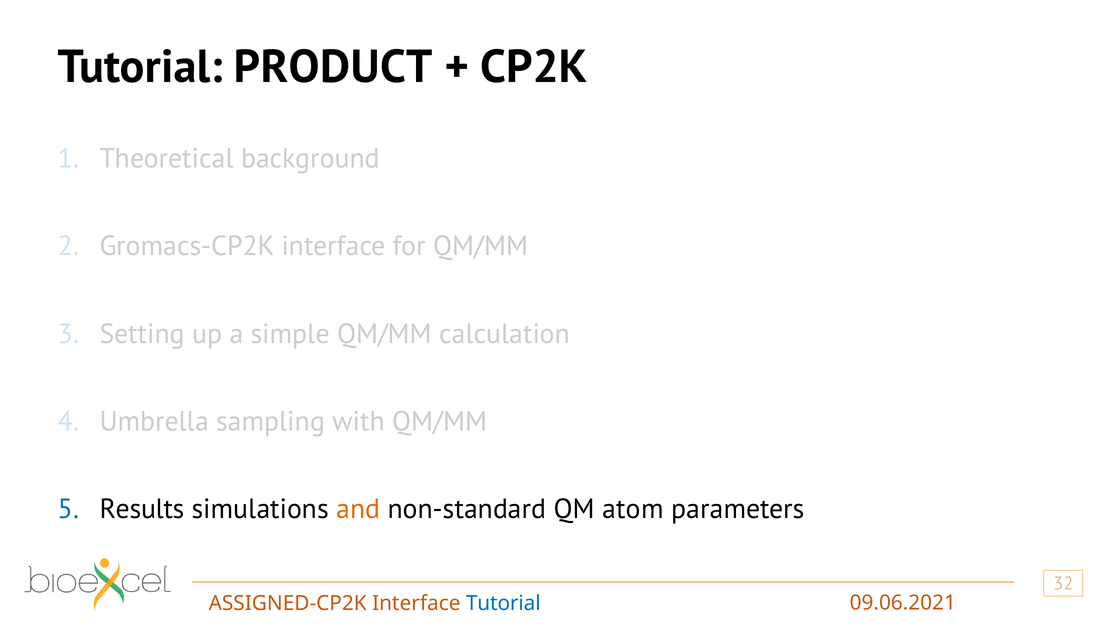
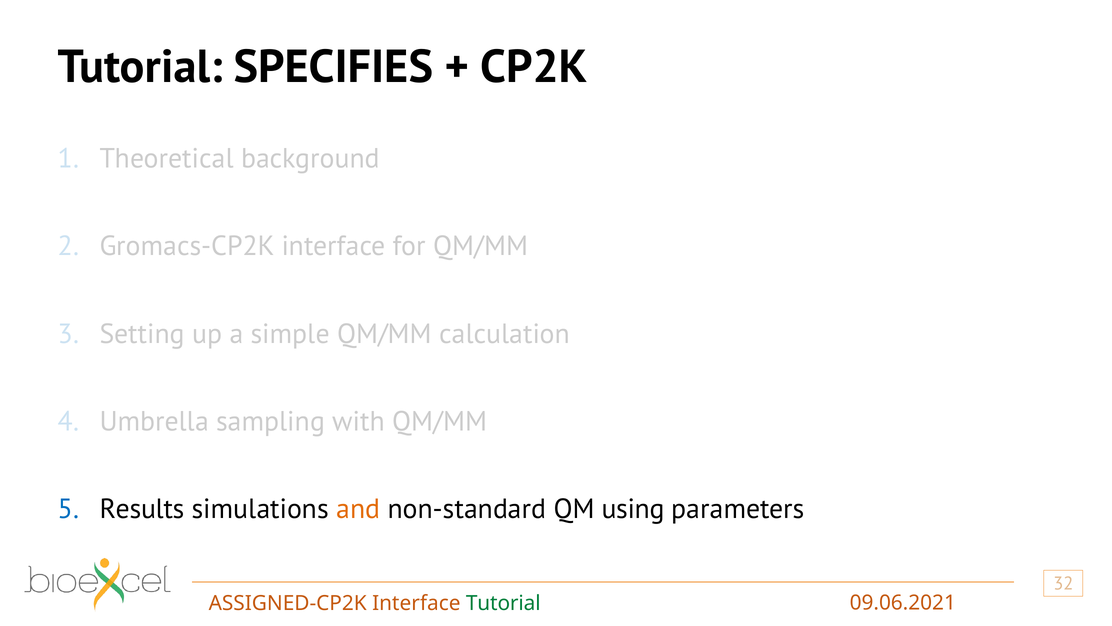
PRODUCT: PRODUCT -> SPECIFIES (333, 67)
atom: atom -> using (633, 509)
Tutorial colour: blue -> green (503, 603)
